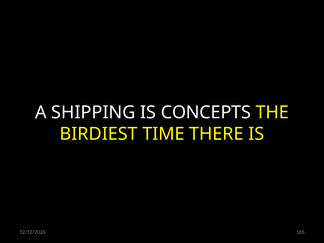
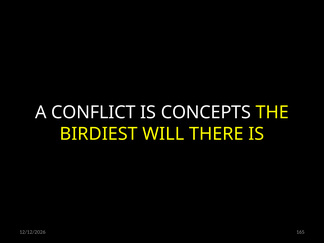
SHIPPING: SHIPPING -> CONFLICT (93, 112)
TIME: TIME -> WILL (163, 134)
